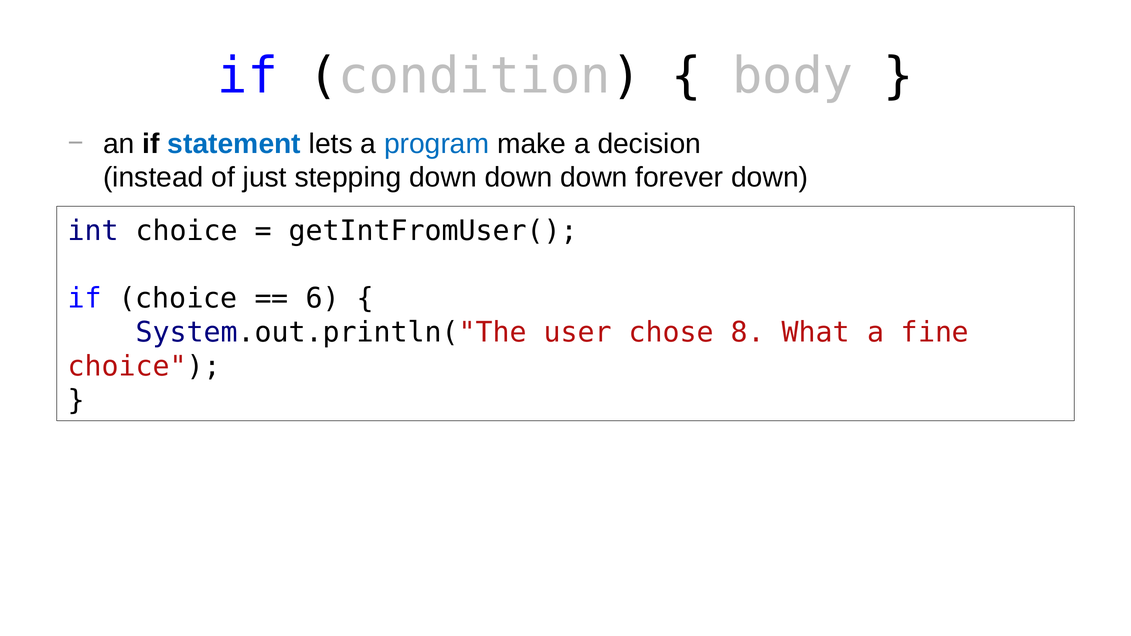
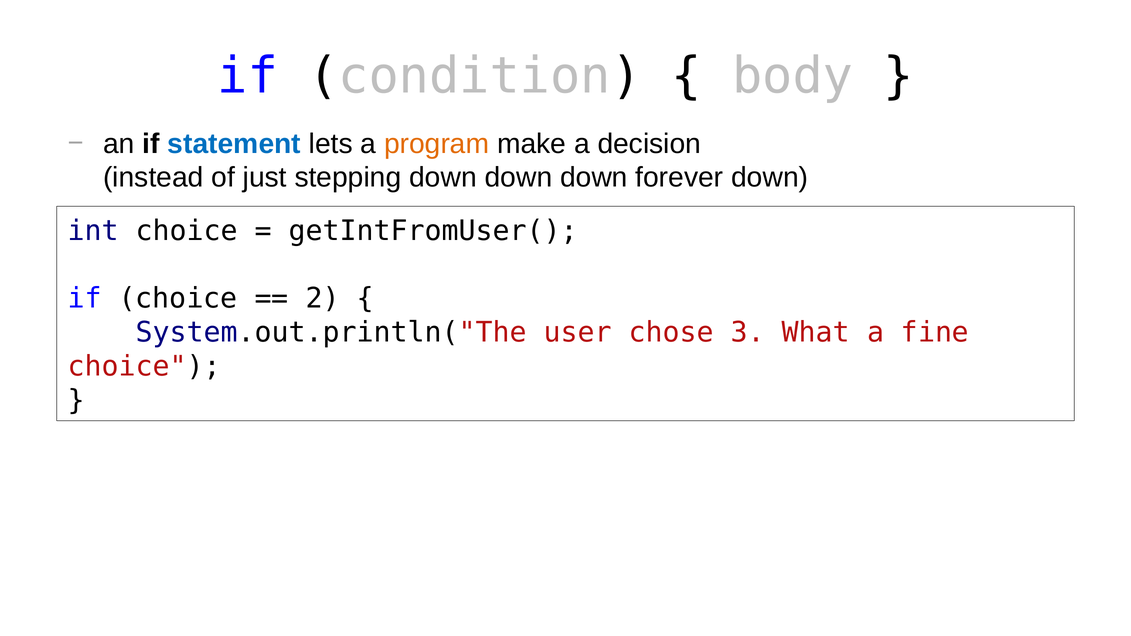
program colour: blue -> orange (437, 144)
6: 6 -> 2 (323, 299)
8: 8 -> 3 (748, 333)
